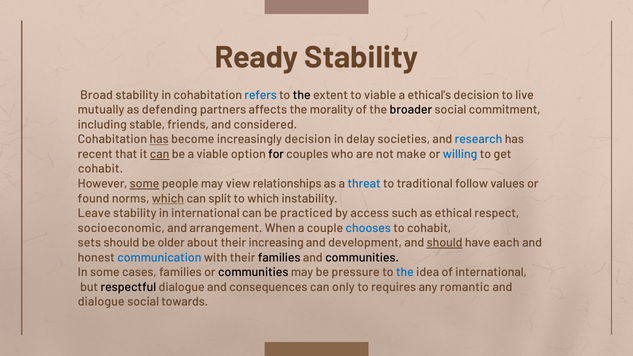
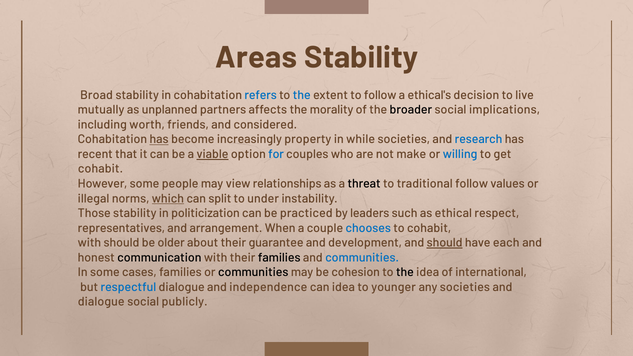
Ready: Ready -> Areas (256, 58)
the colour: black -> blue (302, 95)
to viable: viable -> follow (380, 95)
defending: defending -> unplanned (170, 110)
commitment: commitment -> implications (505, 110)
stable: stable -> worth (147, 125)
increasingly decision: decision -> property (308, 139)
delay: delay -> while (361, 139)
can underline: present -> none (160, 154)
viable underline: none -> present (212, 154)
for colour: black -> blue (276, 154)
some underline: present -> none (145, 184)
threat colour: blue -> black (364, 184)
found: found -> illegal (94, 199)
to which: which -> under (263, 199)
Leave: Leave -> Those (94, 213)
in international: international -> politicization (205, 213)
access: access -> leaders (370, 213)
socioeconomic: socioeconomic -> representatives (121, 228)
sets: sets -> with (89, 243)
increasing: increasing -> guarantee (276, 243)
communication colour: blue -> black (159, 258)
communities colour: black -> blue (362, 258)
pressure: pressure -> cohesion (356, 272)
the colour: blue -> black (405, 272)
respectful colour: black -> blue (128, 287)
consequences: consequences -> independence (268, 287)
can only: only -> idea (343, 287)
requires: requires -> younger (394, 287)
any romantic: romantic -> societies (465, 287)
towards: towards -> publicly (185, 302)
